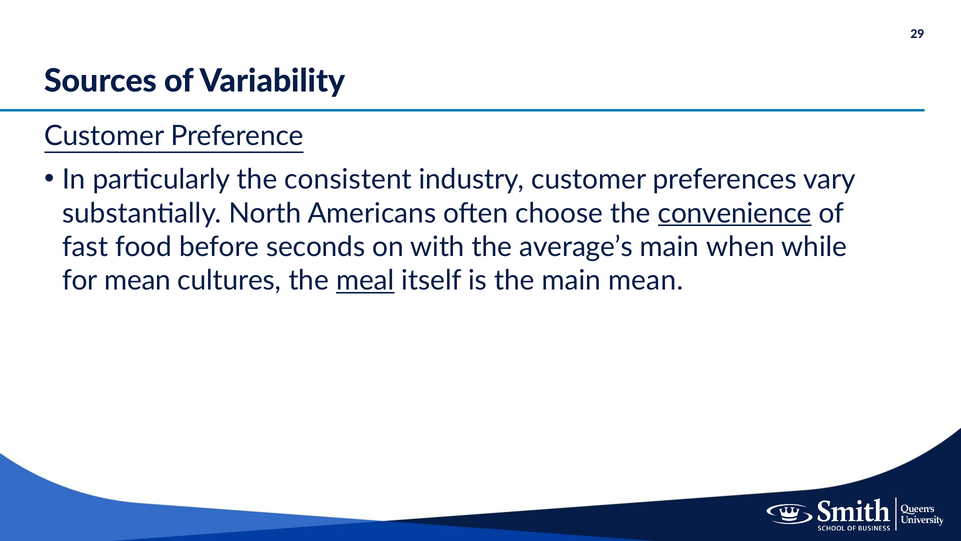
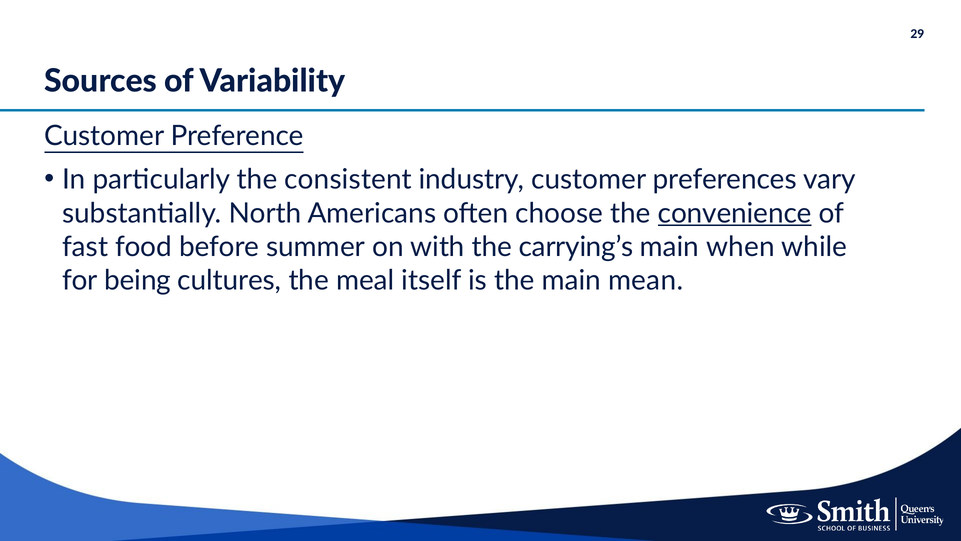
seconds: seconds -> summer (316, 247)
average’s: average’s -> carrying’s (576, 247)
for mean: mean -> being (138, 280)
meal underline: present -> none (365, 280)
